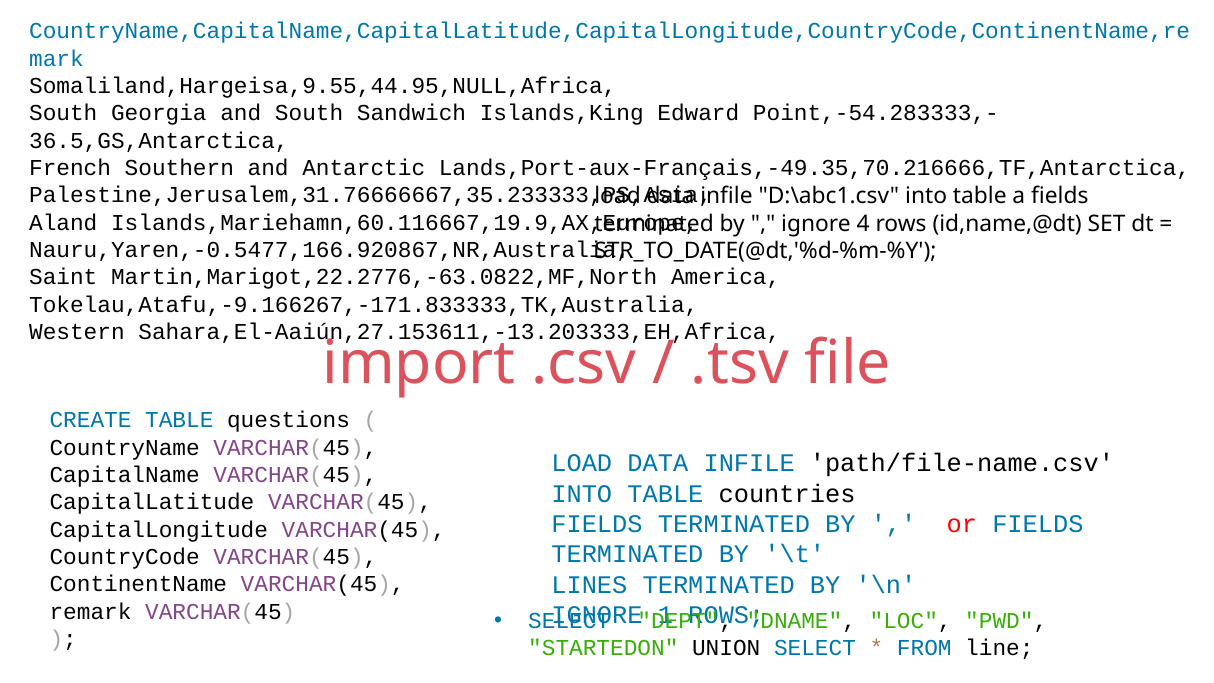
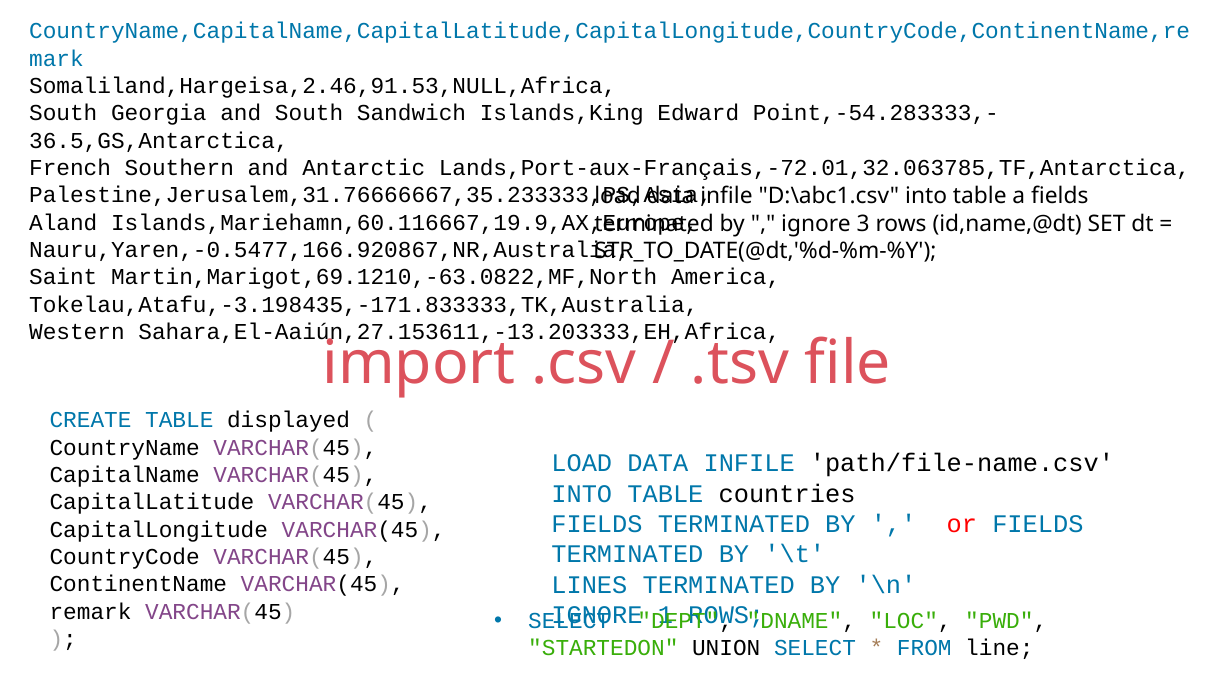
Somaliland,Hargeisa,9.55,44.95,NULL,Africa: Somaliland,Hargeisa,9.55,44.95,NULL,Africa -> Somaliland,Hargeisa,2.46,91.53,NULL,Africa (323, 86)
Lands,Port-aux-Français,-49.35,70.216666,TF,Antarctica: Lands,Port-aux-Français,-49.35,70.216666,TF,Antarctica -> Lands,Port-aux-Français,-72.01,32.063785,TF,Antarctica (814, 168)
4: 4 -> 3 (863, 224)
Martin,Marigot,22.2776,-63.0822,MF,North: Martin,Marigot,22.2776,-63.0822,MF,North -> Martin,Marigot,69.1210,-63.0822,MF,North (384, 277)
Tokelau,Atafu,-9.166267,-171.833333,TK,Australia: Tokelau,Atafu,-9.166267,-171.833333,TK,Australia -> Tokelau,Atafu,-3.198435,-171.833333,TK,Australia (364, 304)
questions: questions -> displayed (289, 420)
